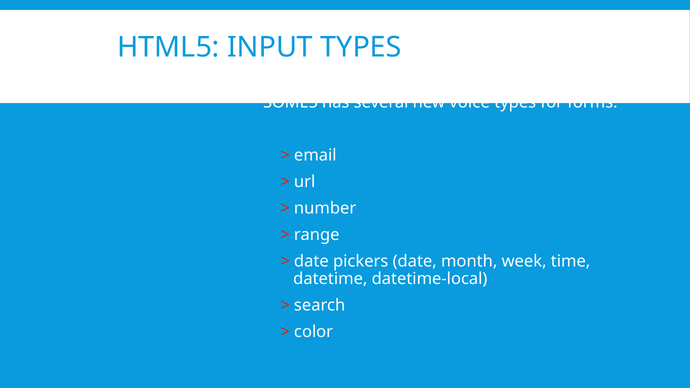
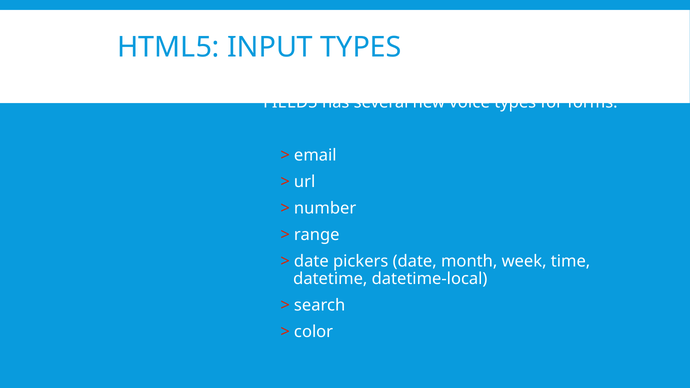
SOME5: SOME5 -> FIELD5 (290, 103)
